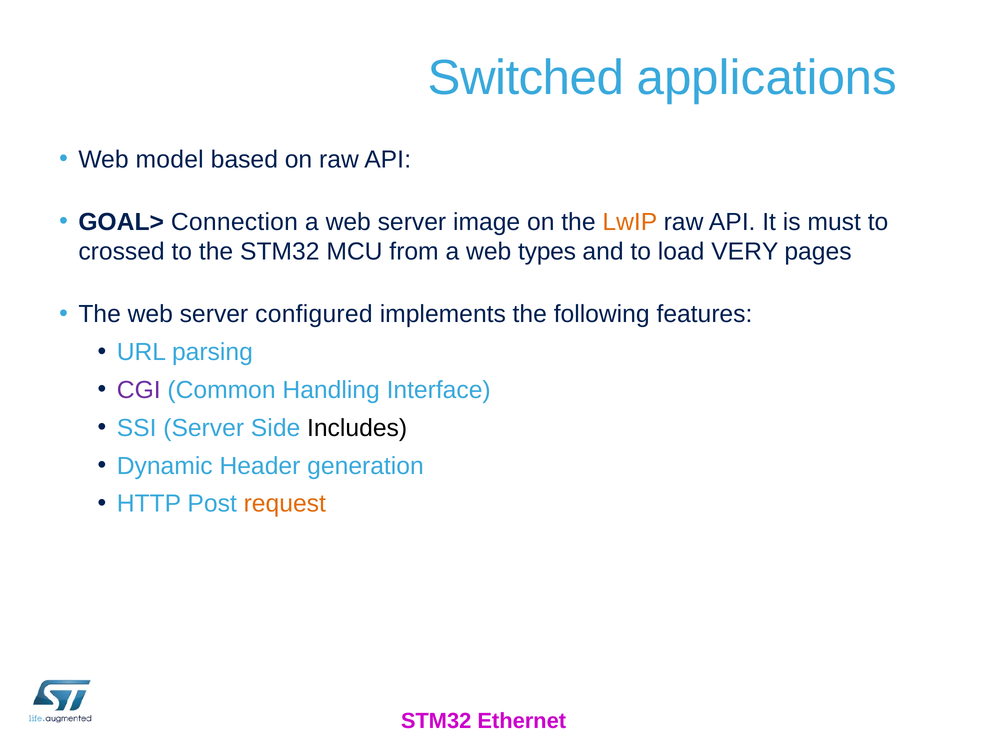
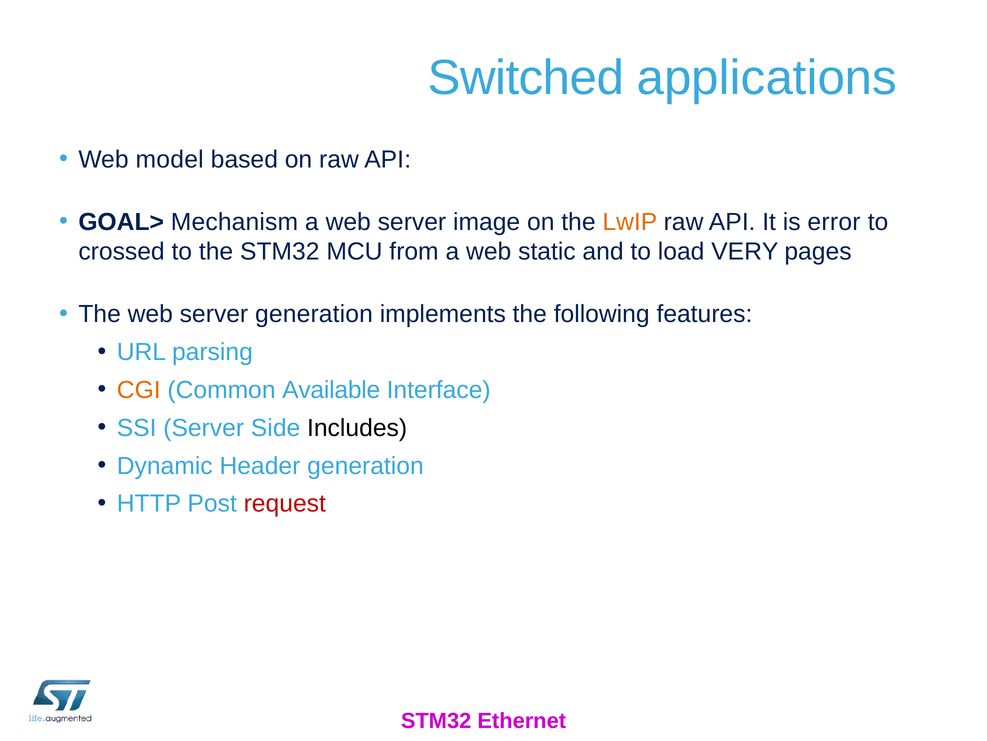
Connection: Connection -> Mechanism (234, 222)
must: must -> error (834, 222)
types: types -> static (547, 252)
server configured: configured -> generation (314, 314)
CGI colour: purple -> orange (139, 390)
Handling: Handling -> Available (331, 390)
request colour: orange -> red (285, 503)
